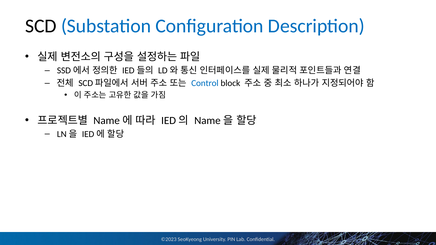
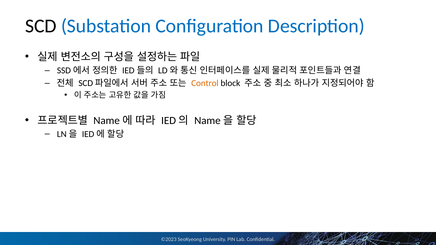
Control colour: blue -> orange (205, 83)
